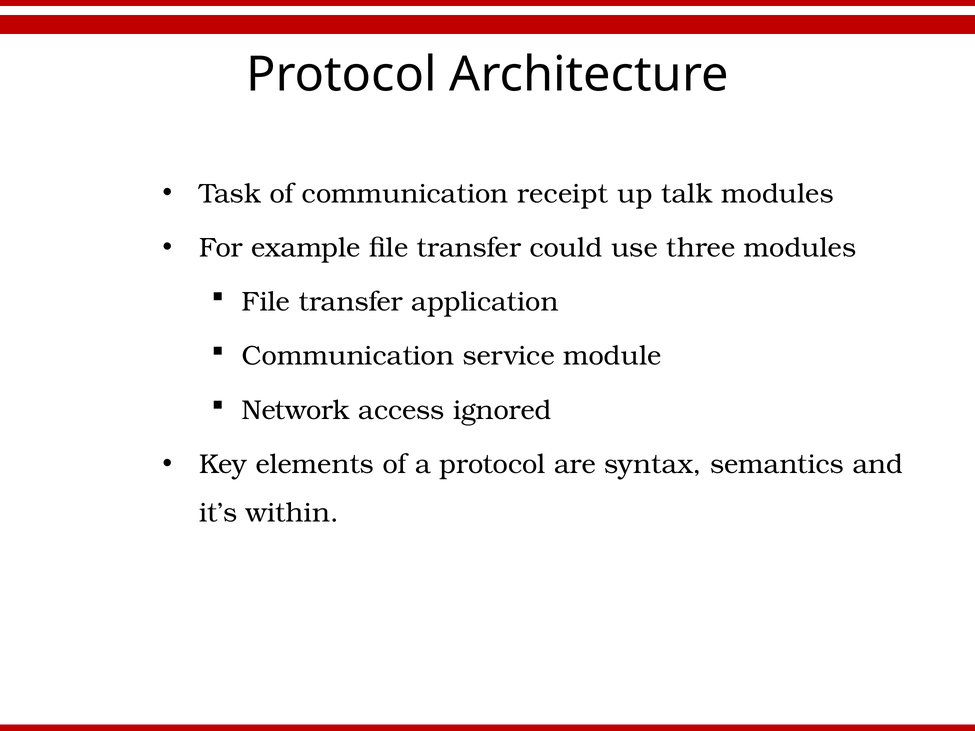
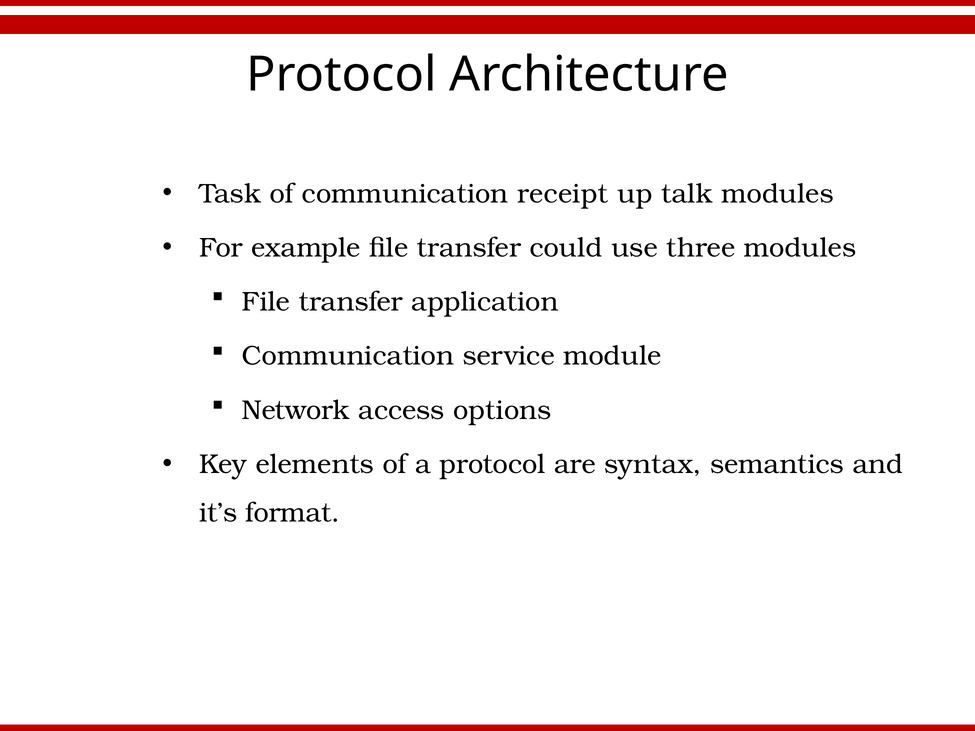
ignored: ignored -> options (502, 410)
within: within -> format (293, 513)
